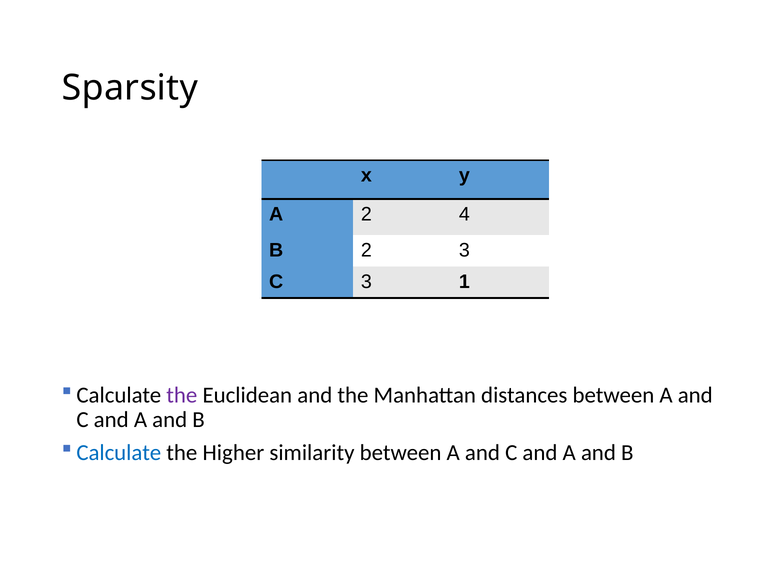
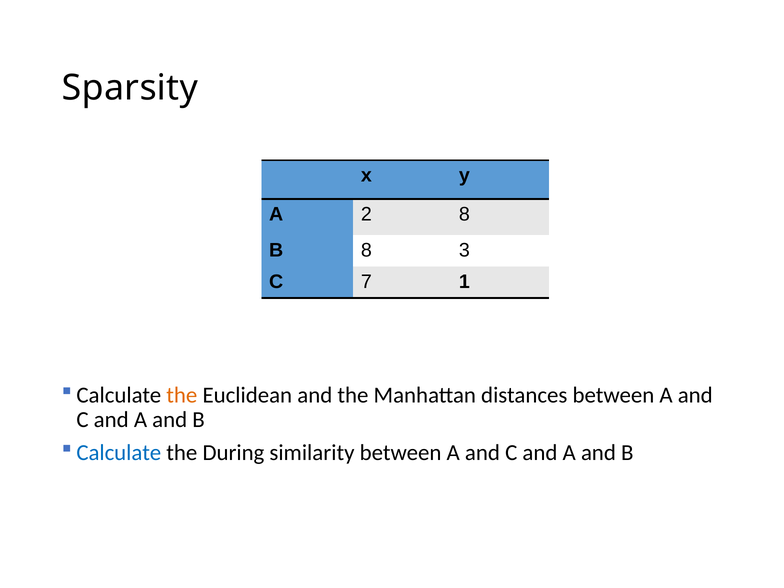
2 4: 4 -> 8 (464, 214)
B 2: 2 -> 8 (366, 250)
C 3: 3 -> 7 (366, 282)
the colour: purple -> orange (182, 395)
Higher: Higher -> During (233, 453)
